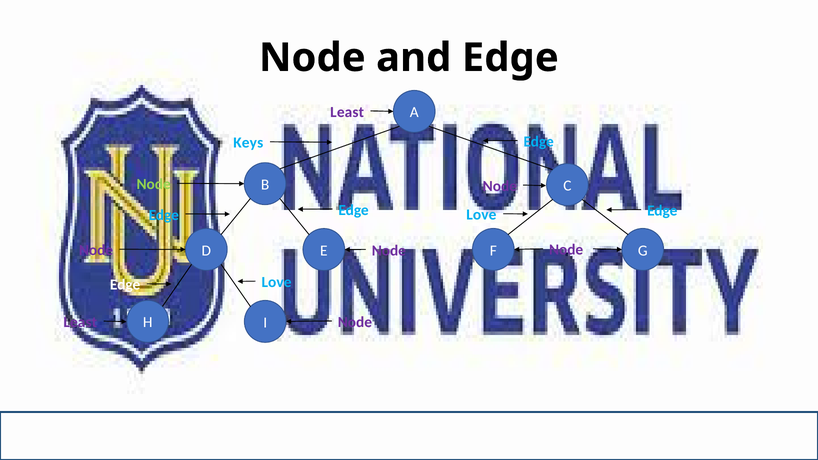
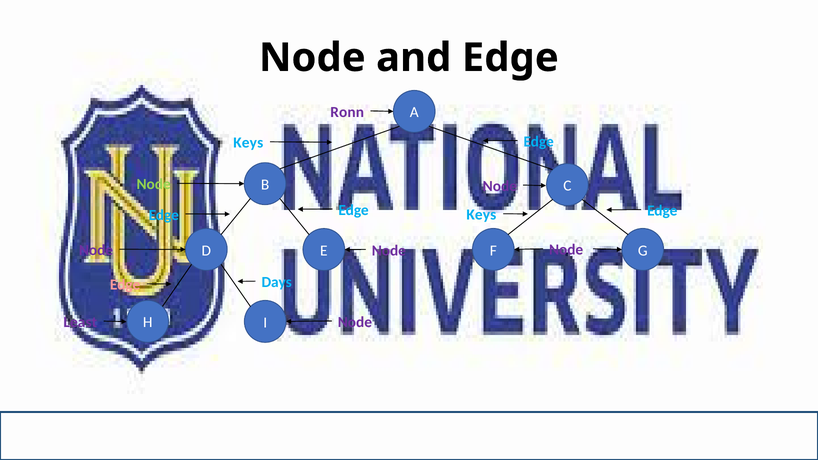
Least: Least -> Ronn (347, 112)
Love: Love -> Keys (481, 215)
Love: Love -> Days (277, 282)
Edge colour: white -> pink (125, 285)
